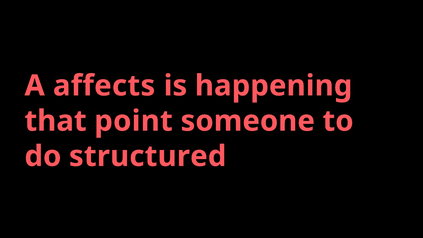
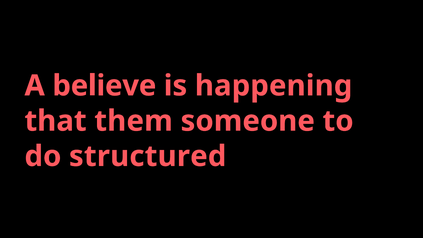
affects: affects -> believe (104, 86)
point: point -> them (134, 121)
